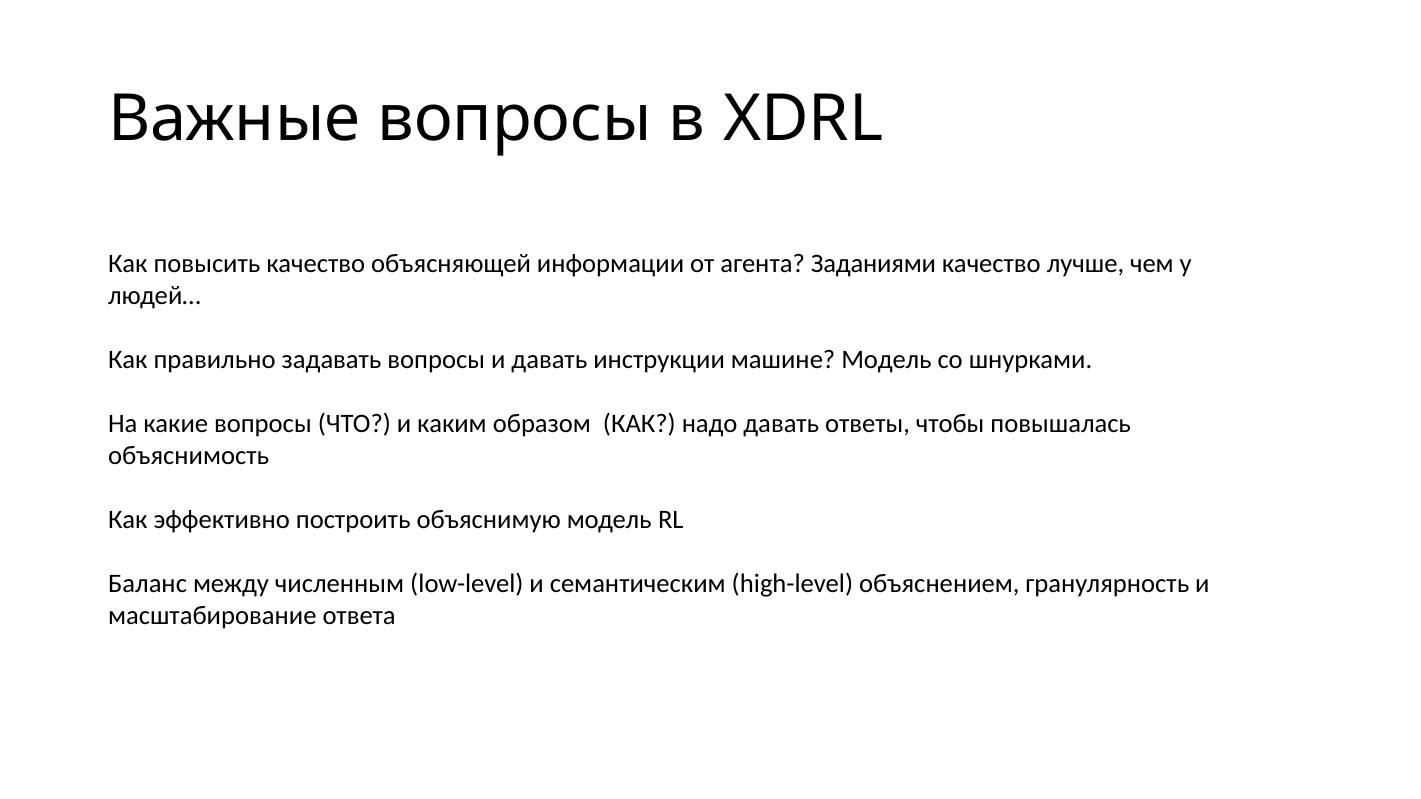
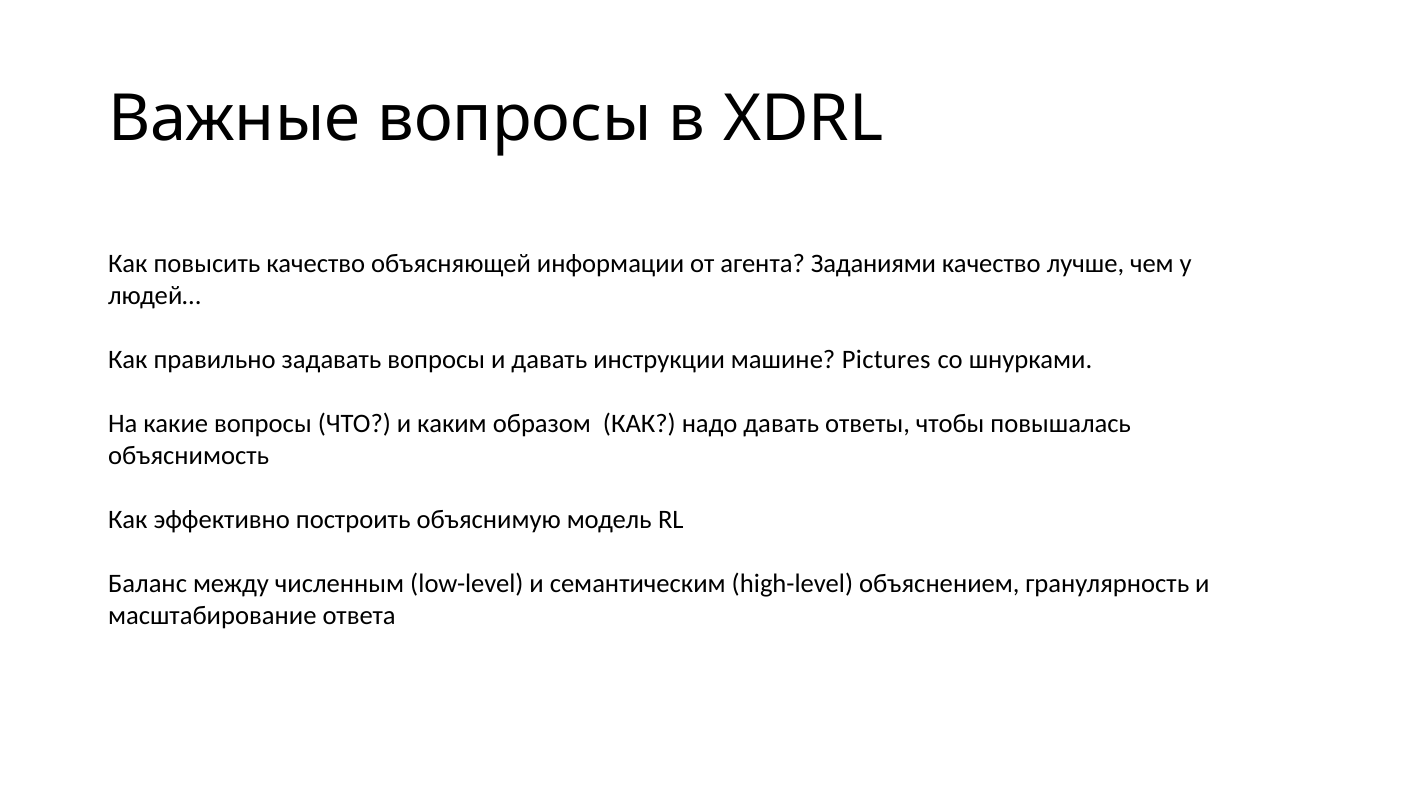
машине Модель: Модель -> Pictures (886, 360)
